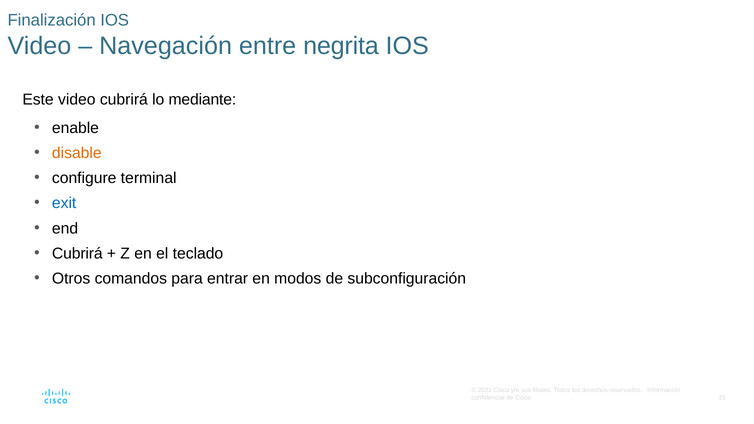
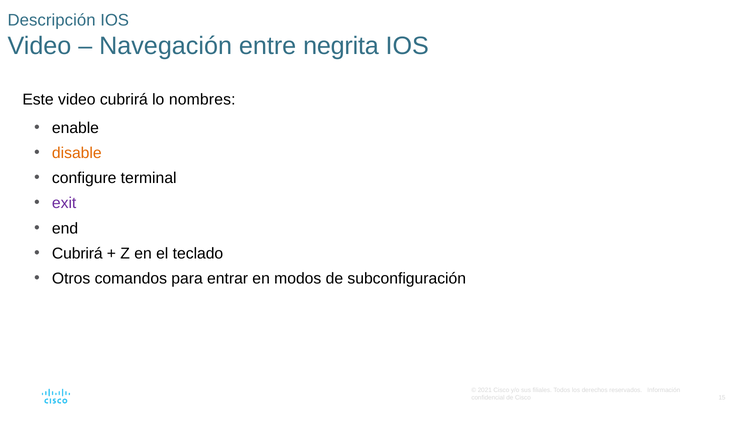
Finalización: Finalización -> Descripción (52, 20)
mediante: mediante -> nombres (202, 100)
exit colour: blue -> purple (64, 203)
